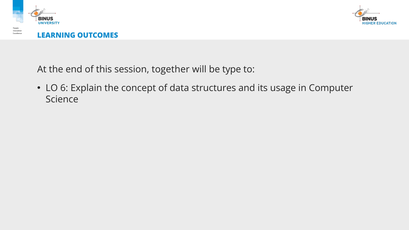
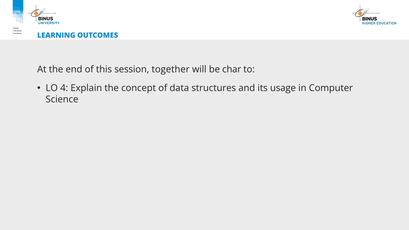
type: type -> char (232, 69)
6: 6 -> 4 (64, 88)
